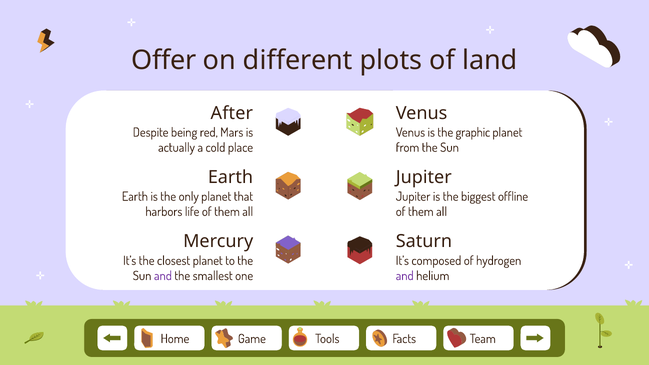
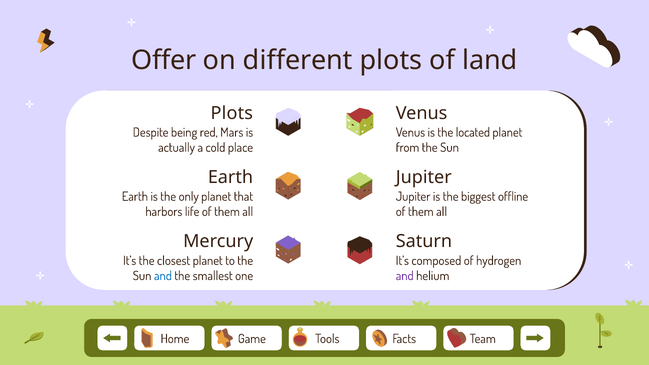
After: After -> Plots (232, 113)
graphic: graphic -> located (473, 133)
and colour: purple -> blue (163, 276)
